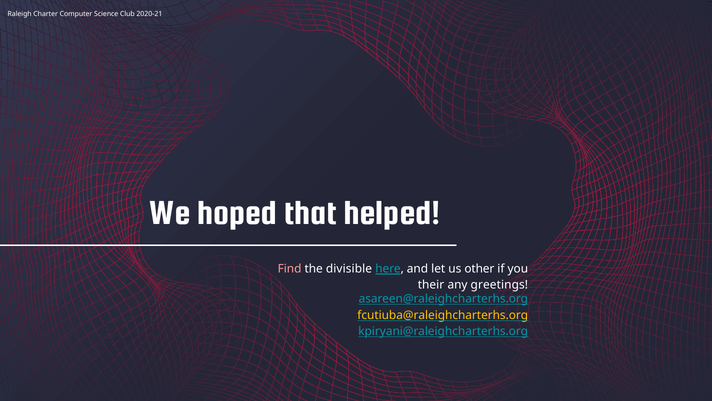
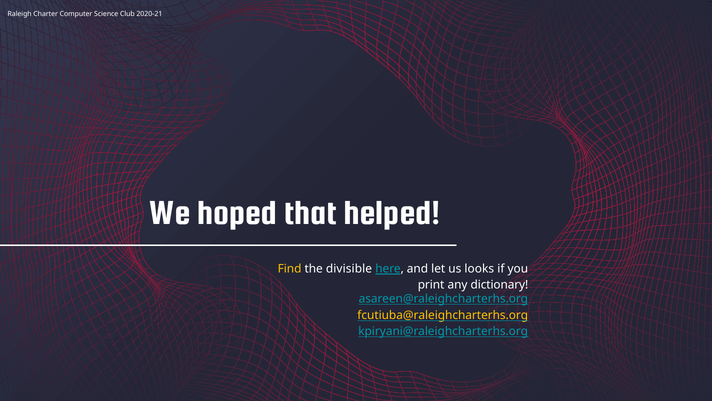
Find colour: pink -> yellow (290, 268)
other: other -> looks (479, 268)
their: their -> print (431, 284)
greetings: greetings -> dictionary (499, 284)
